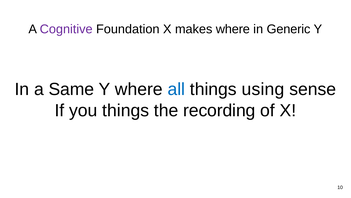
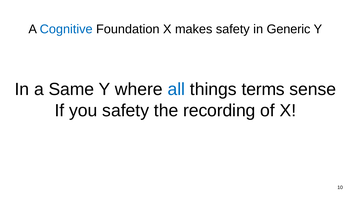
Cognitive colour: purple -> blue (66, 29)
makes where: where -> safety (233, 29)
using: using -> terms (263, 89)
you things: things -> safety (126, 110)
